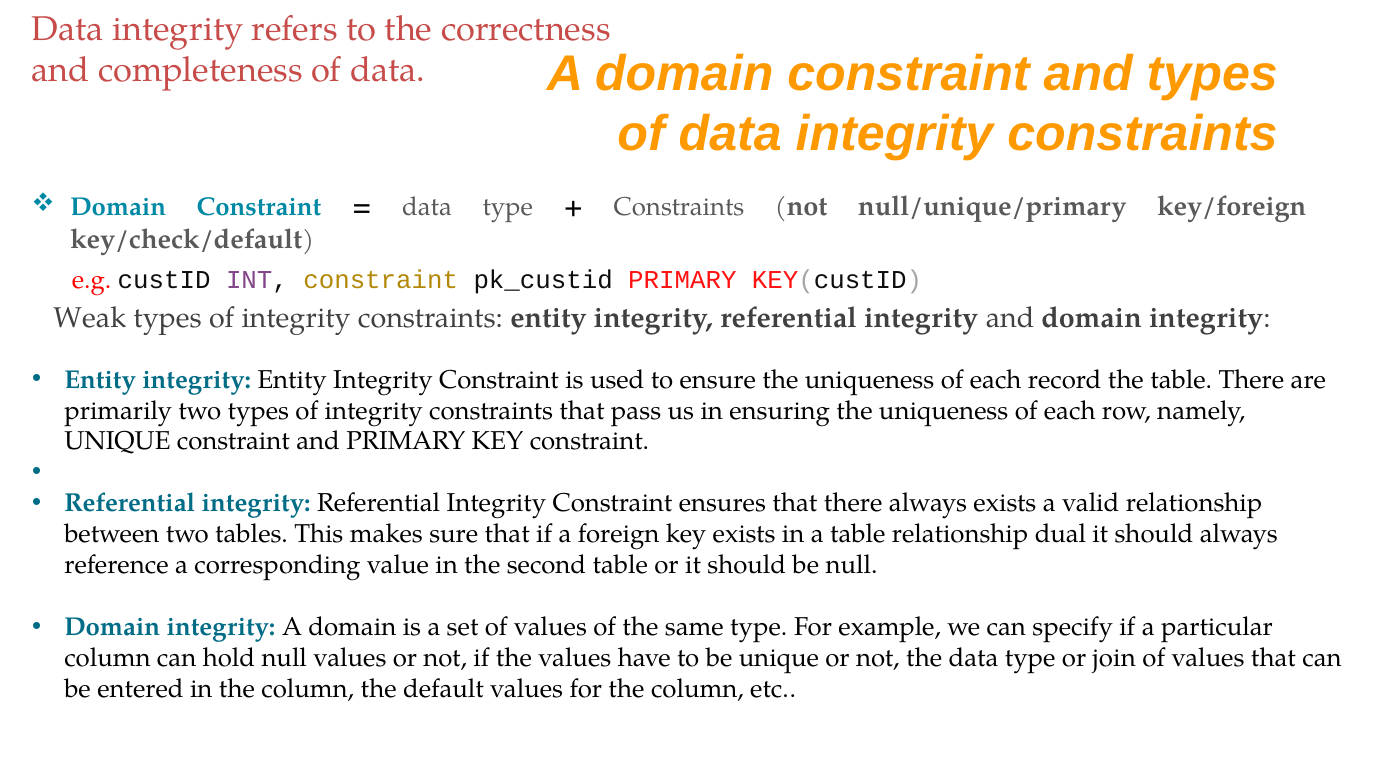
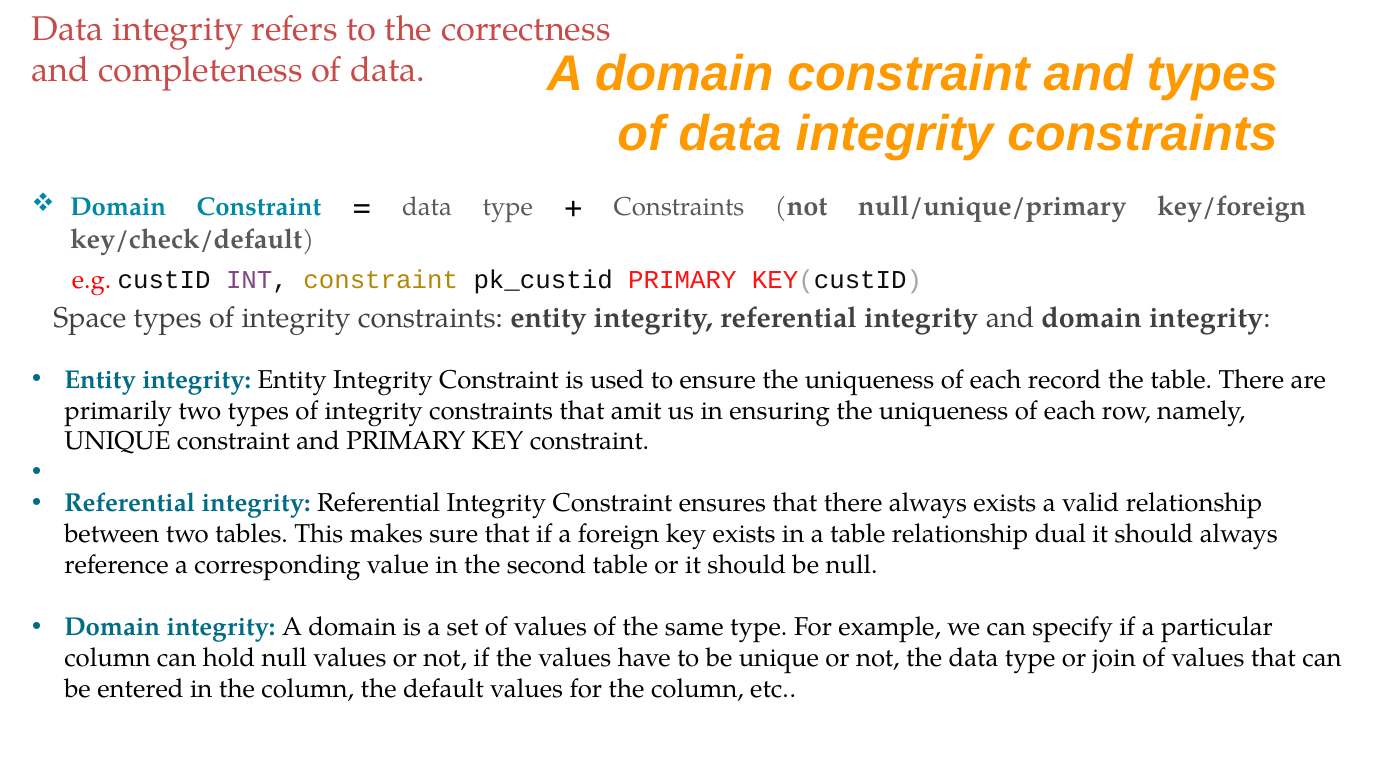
Weak: Weak -> Space (90, 318)
pass: pass -> amit (636, 411)
